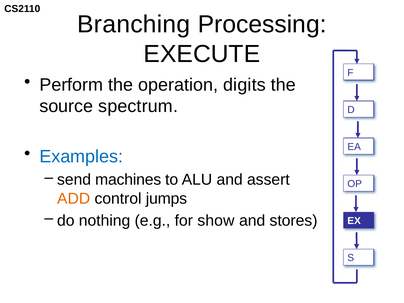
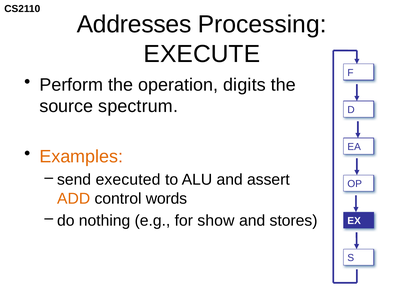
Branching: Branching -> Addresses (134, 24)
Examples colour: blue -> orange (81, 157)
machines: machines -> executed (128, 180)
jumps: jumps -> words (166, 199)
